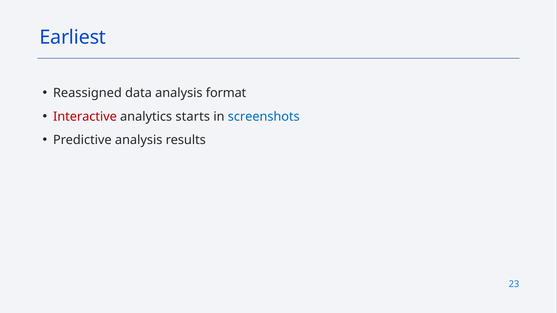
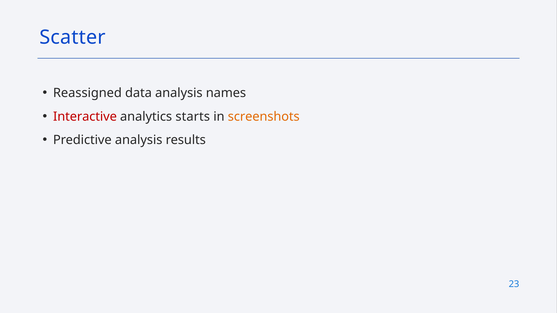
Earliest: Earliest -> Scatter (73, 37)
format: format -> names (226, 93)
screenshots colour: blue -> orange (264, 117)
